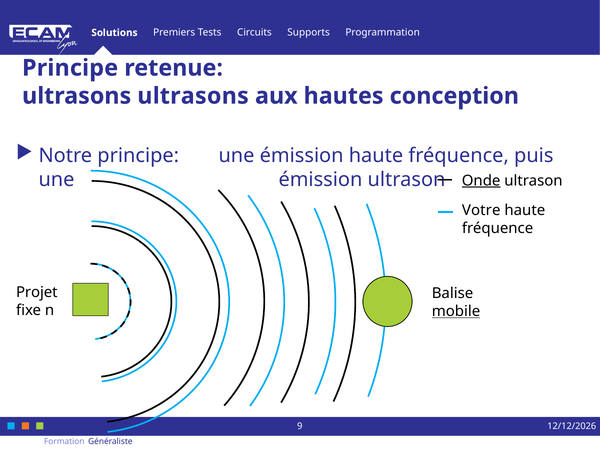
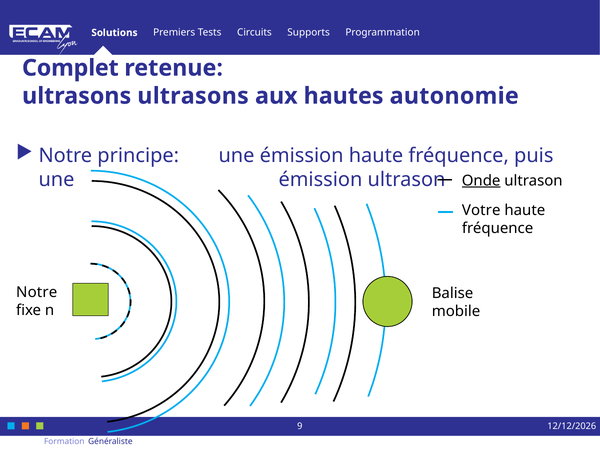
Principe: Principe -> Complet (70, 68)
conception: conception -> autonomie (454, 96)
Projet: Projet -> Notre (37, 292)
mobile underline: present -> none (456, 311)
